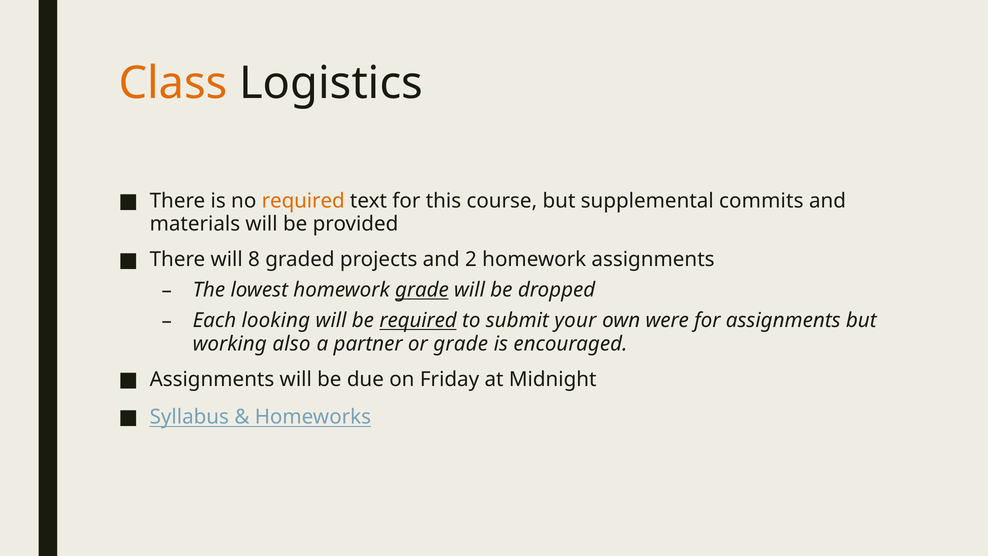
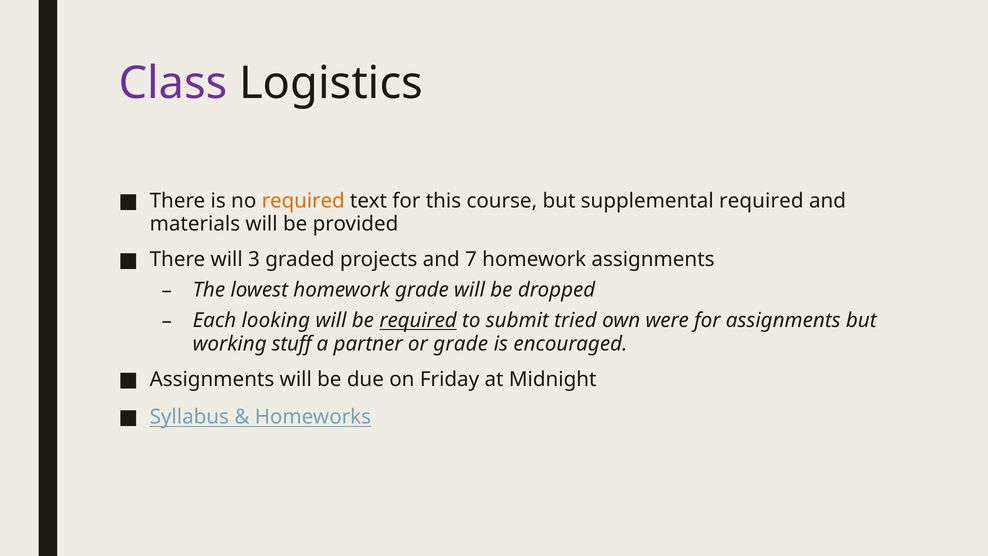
Class colour: orange -> purple (173, 83)
supplemental commits: commits -> required (761, 201)
8: 8 -> 3 (254, 260)
2: 2 -> 7 (471, 260)
grade underline: present -> none (422, 290)
your: your -> tried (575, 320)
also: also -> stuff (292, 344)
